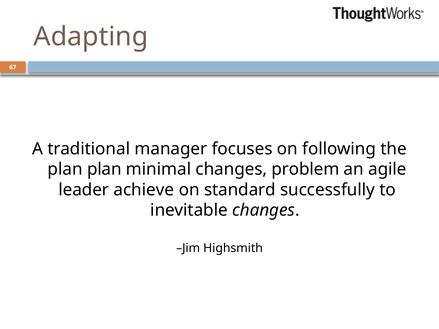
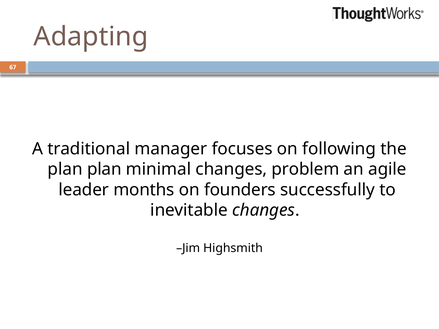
achieve: achieve -> months (144, 190)
standard: standard -> founders (240, 190)
